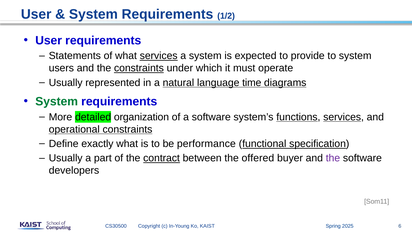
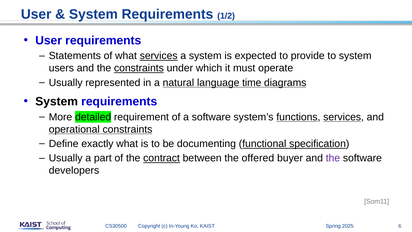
System colour: green -> black (57, 102)
organization: organization -> requirement (141, 117)
performance: performance -> documenting (206, 144)
